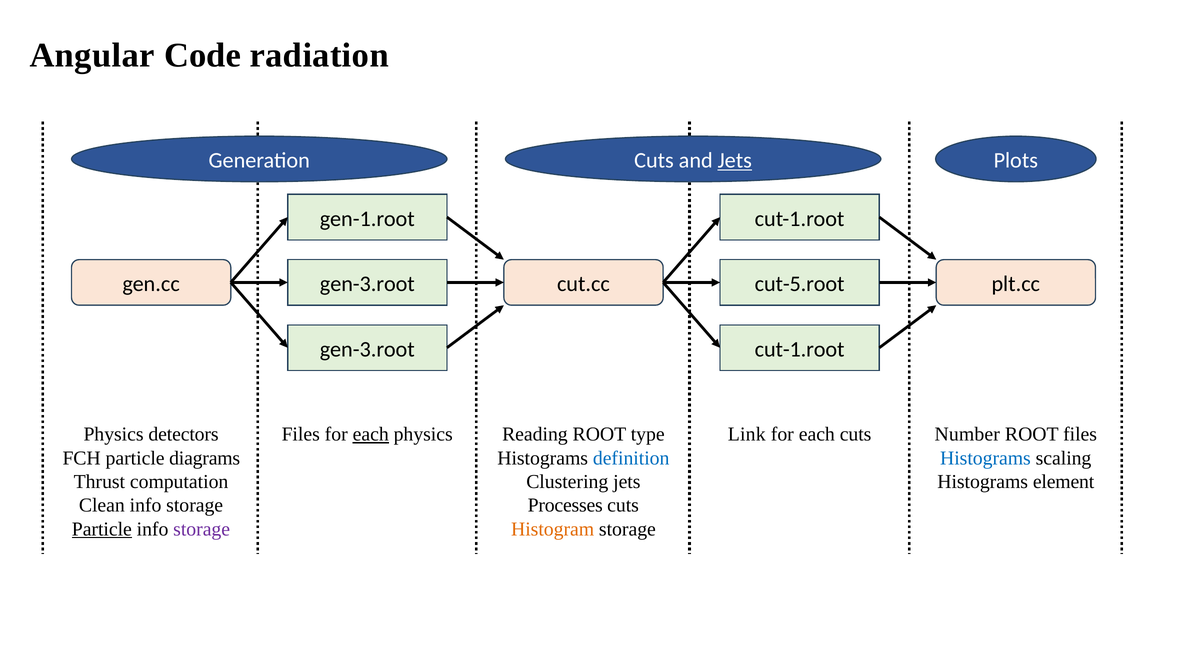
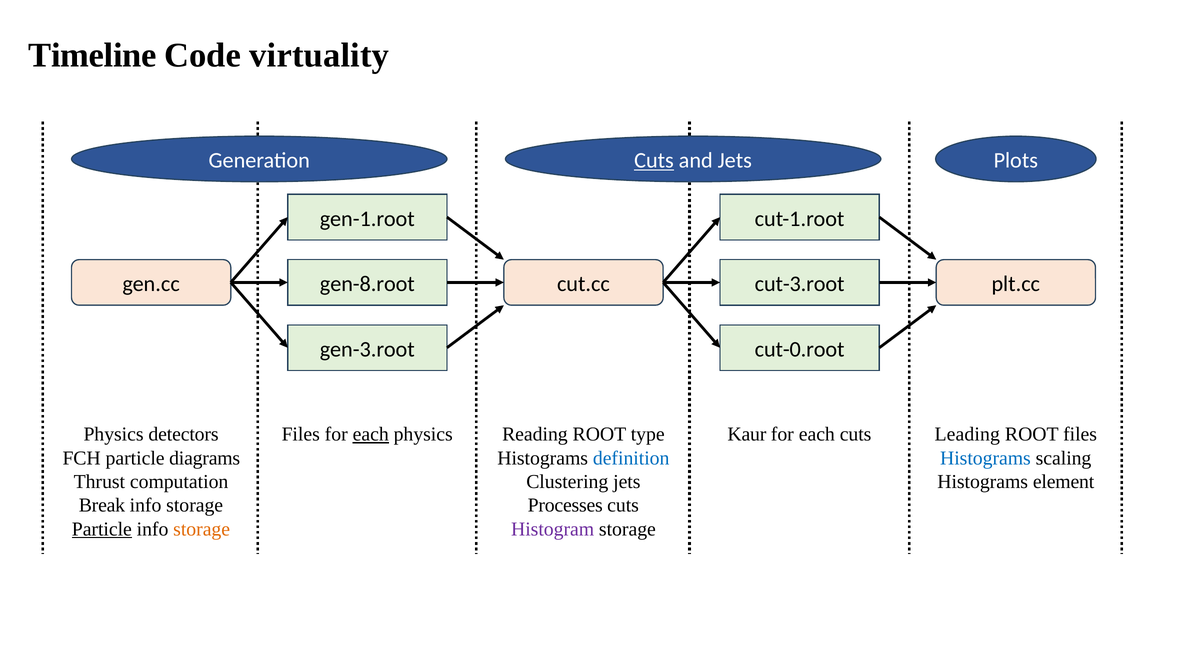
Angular: Angular -> Timeline (92, 55)
radiation: radiation -> virtuality (319, 55)
Cuts underline: none -> present (654, 161)
Jets underline: present -> none (735, 161)
gen-3.root: gen-3.root -> gen-8.root (367, 284)
cut-5.root: cut-5.root -> cut-3.root (800, 284)
cut-1.root: cut-1.root -> cut-0.root (800, 349)
Link: Link -> Kaur (747, 434)
Number: Number -> Leading (967, 434)
Clean: Clean -> Break (102, 506)
storage colour: purple -> orange (202, 529)
Histogram colour: orange -> purple (553, 529)
